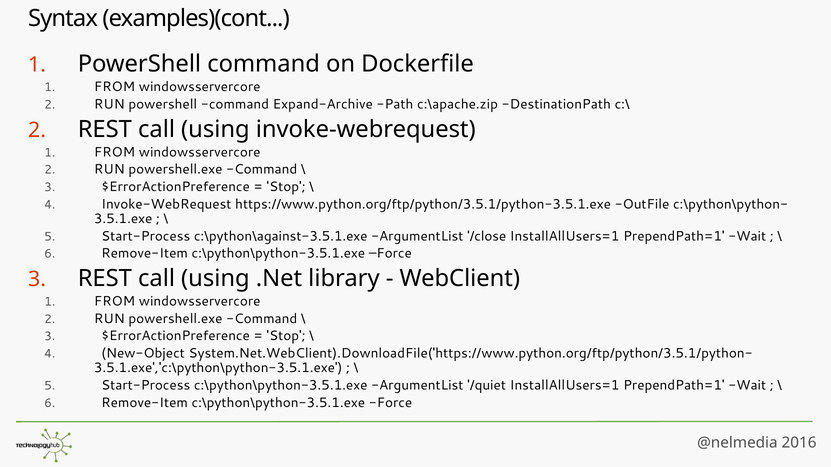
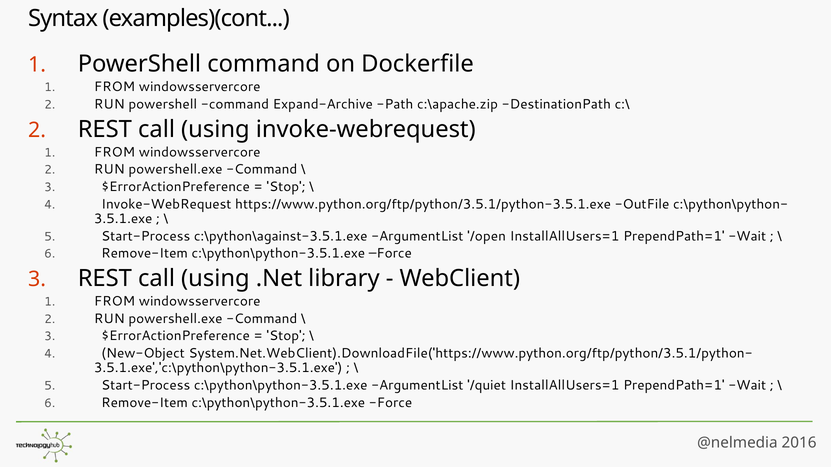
/close: /close -> /open (487, 236)
